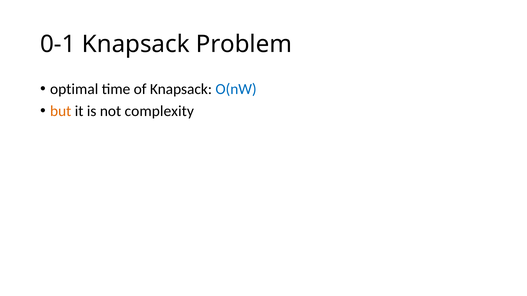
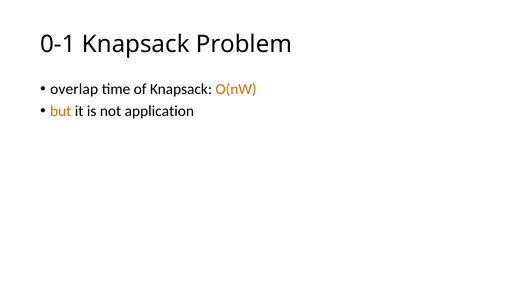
optimal: optimal -> overlap (74, 89)
O(nW colour: blue -> orange (236, 89)
complexity: complexity -> application (159, 111)
